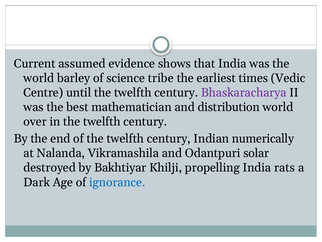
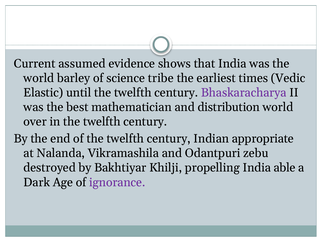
Centre: Centre -> Elastic (43, 92)
numerically: numerically -> appropriate (263, 138)
solar: solar -> zebu (256, 153)
rats: rats -> able (285, 167)
ignorance colour: blue -> purple (117, 182)
